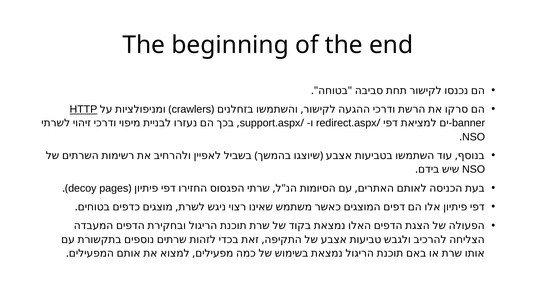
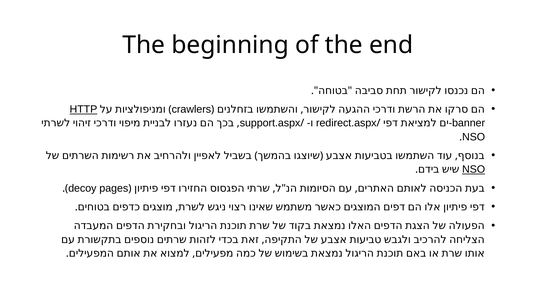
NSO underline: none -> present (474, 169)
